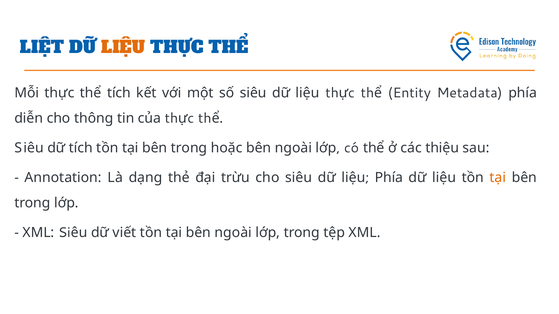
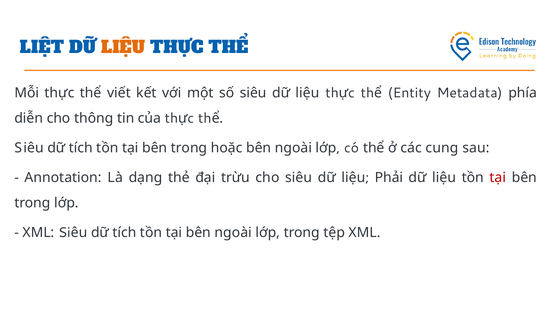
thể tích: tích -> viết (119, 93)
thiệu: thiệu -> cung (442, 148)
liệu Phía: Phía -> Phải (389, 178)
tại colour: orange -> red (498, 178)
XML Siêu dữ viết: viết -> tích (125, 233)
